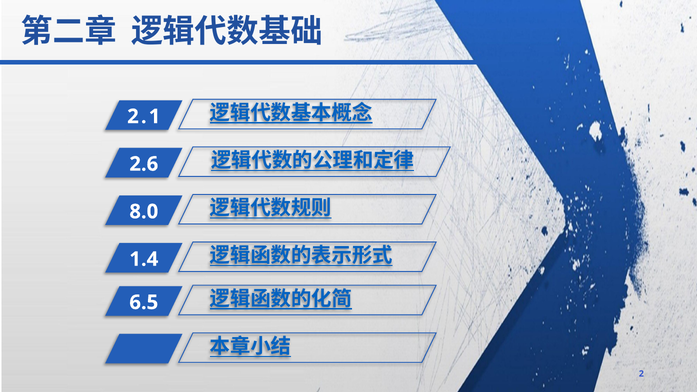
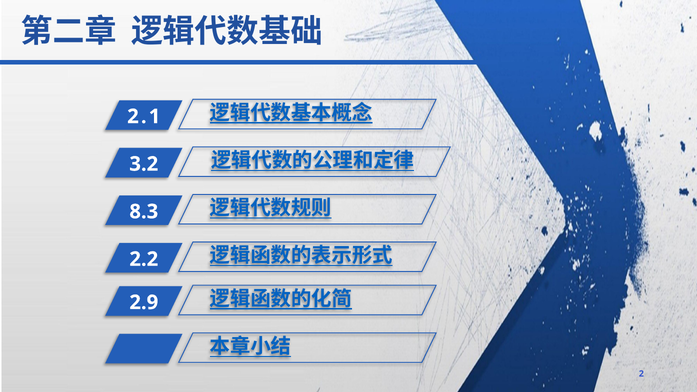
2.6: 2.6 -> 3.2 (144, 164)
8.0: 8.0 -> 8.3 (144, 212)
1.4: 1.4 -> 2.2 (144, 259)
6.5: 6.5 -> 2.9 (144, 302)
